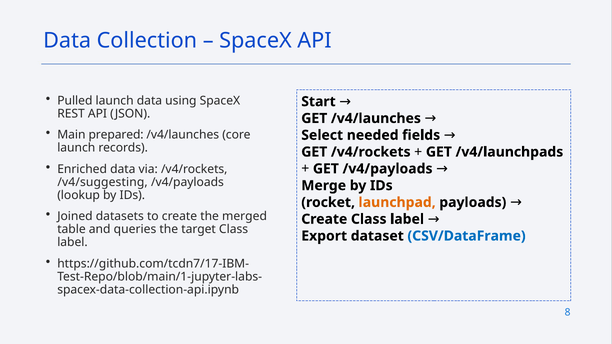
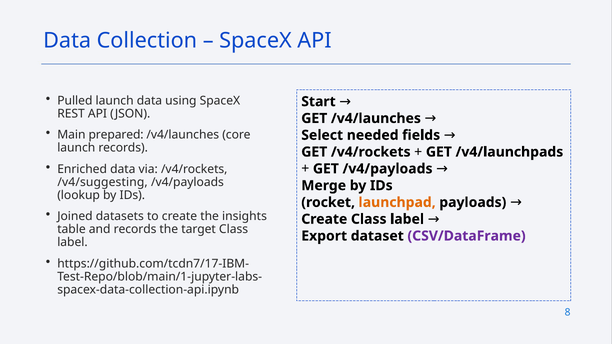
merged: merged -> insights (245, 216)
and queries: queries -> records (135, 230)
CSV/DataFrame colour: blue -> purple (467, 236)
